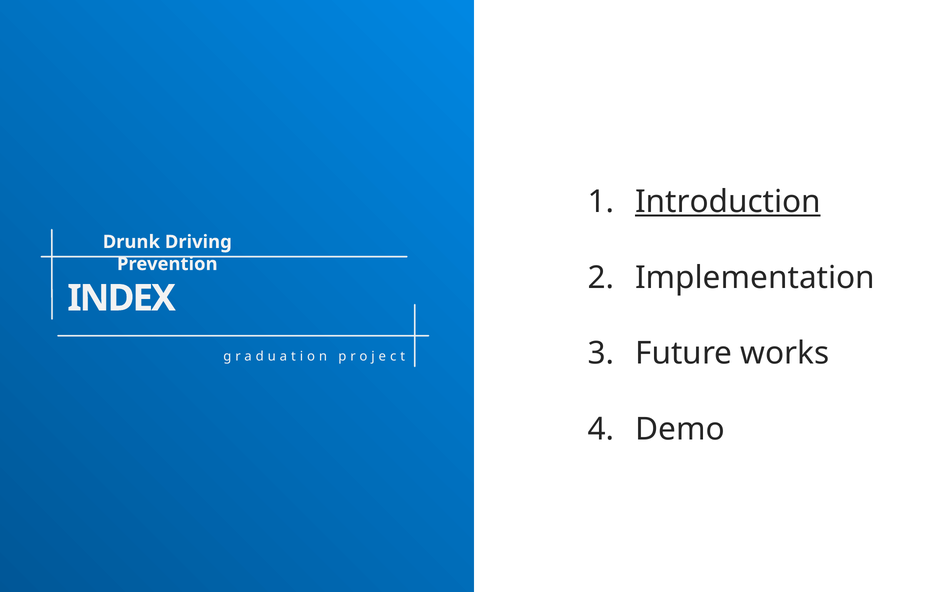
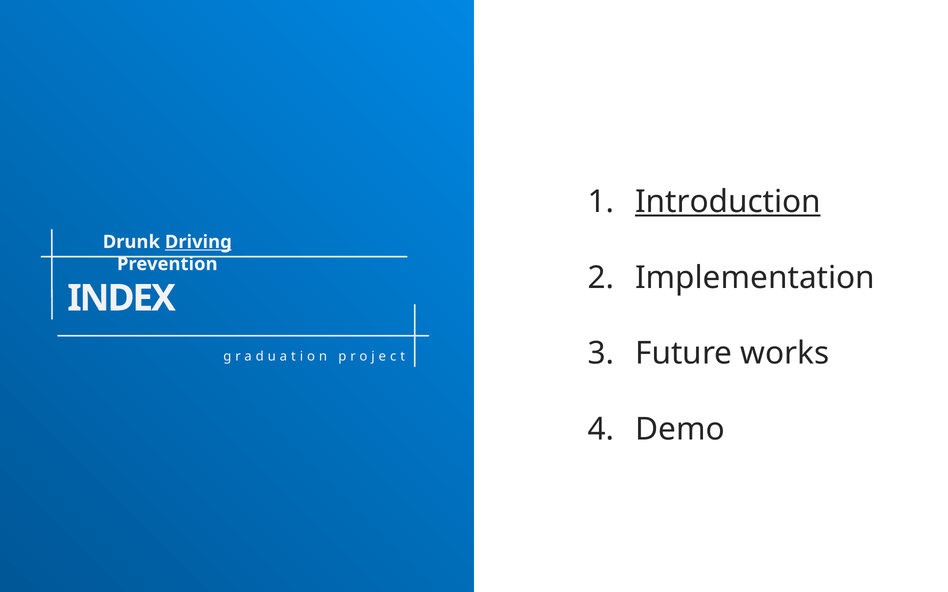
Driving underline: none -> present (198, 242)
